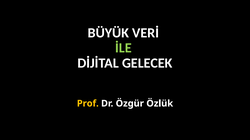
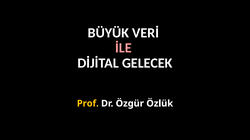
İLE colour: light green -> pink (123, 48)
